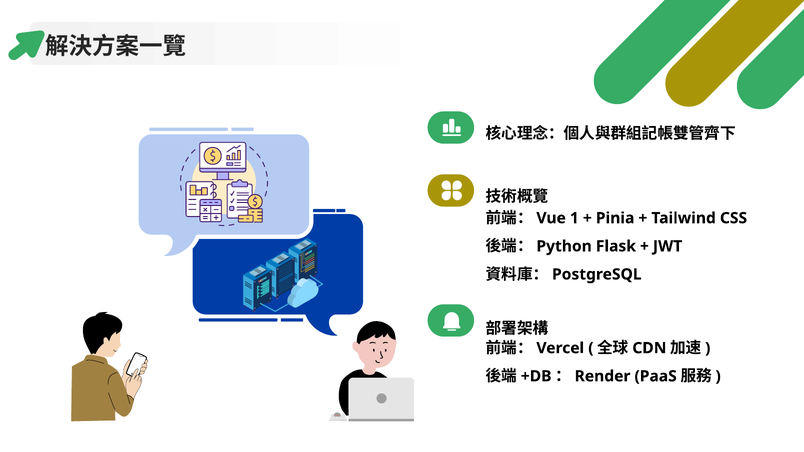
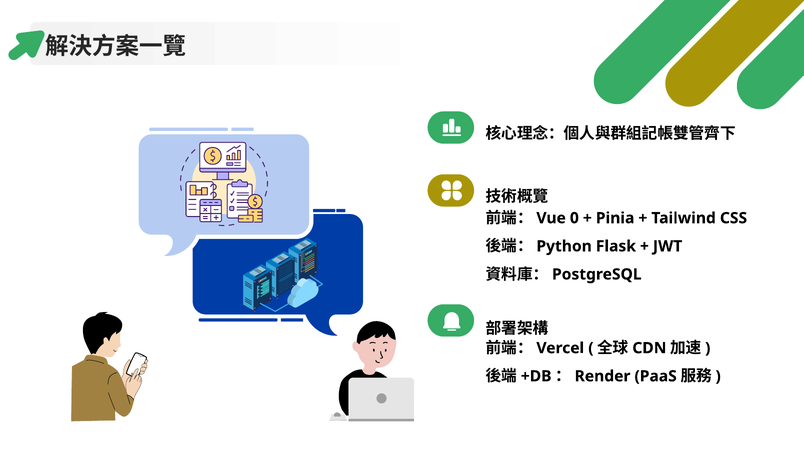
1: 1 -> 0 (574, 218)
